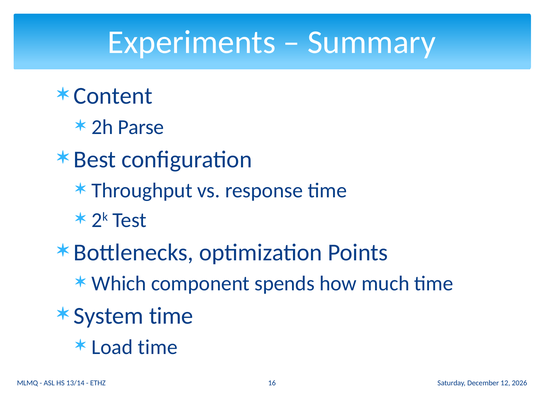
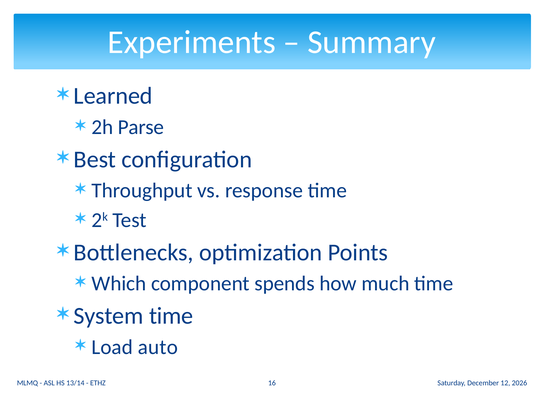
Content: Content -> Learned (113, 96)
Load time: time -> auto (158, 347)
